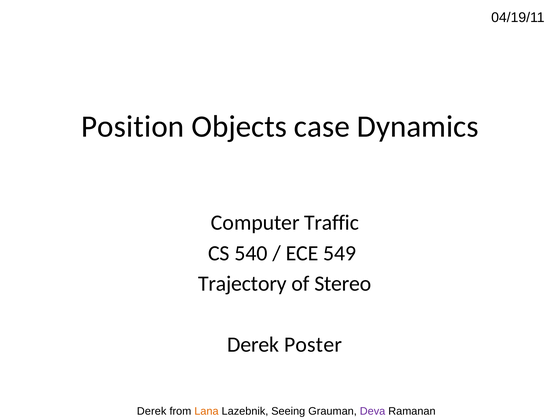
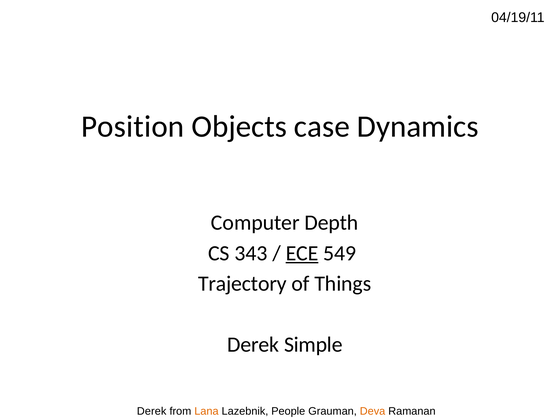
Traffic: Traffic -> Depth (331, 223)
540: 540 -> 343 (251, 253)
ECE underline: none -> present (302, 253)
Stereo: Stereo -> Things (343, 284)
Poster: Poster -> Simple (313, 345)
Seeing: Seeing -> People (288, 411)
Deva colour: purple -> orange (373, 411)
